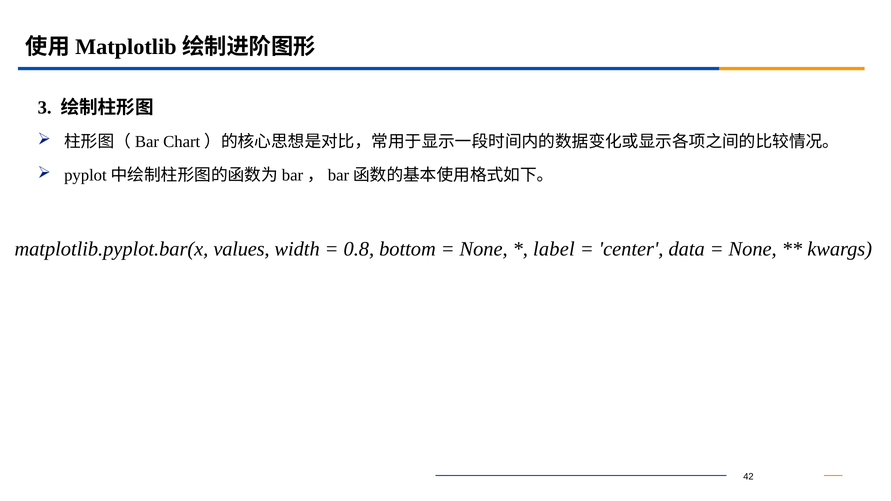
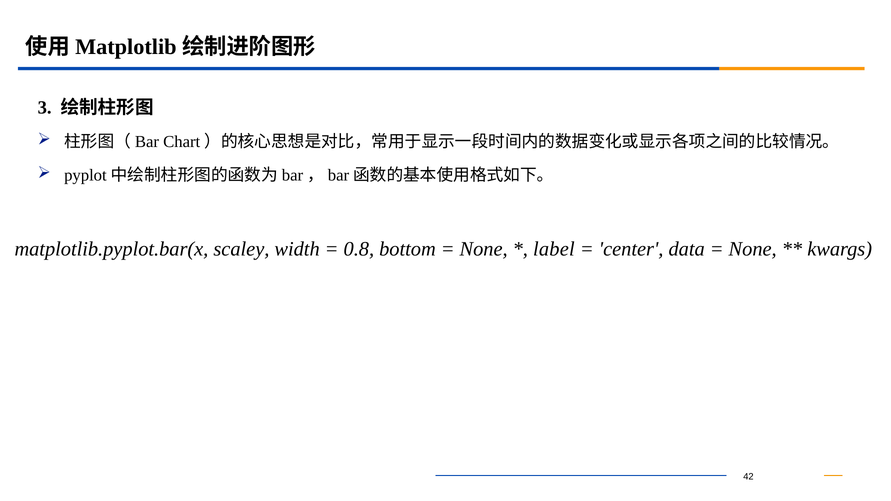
values: values -> scaley (241, 249)
